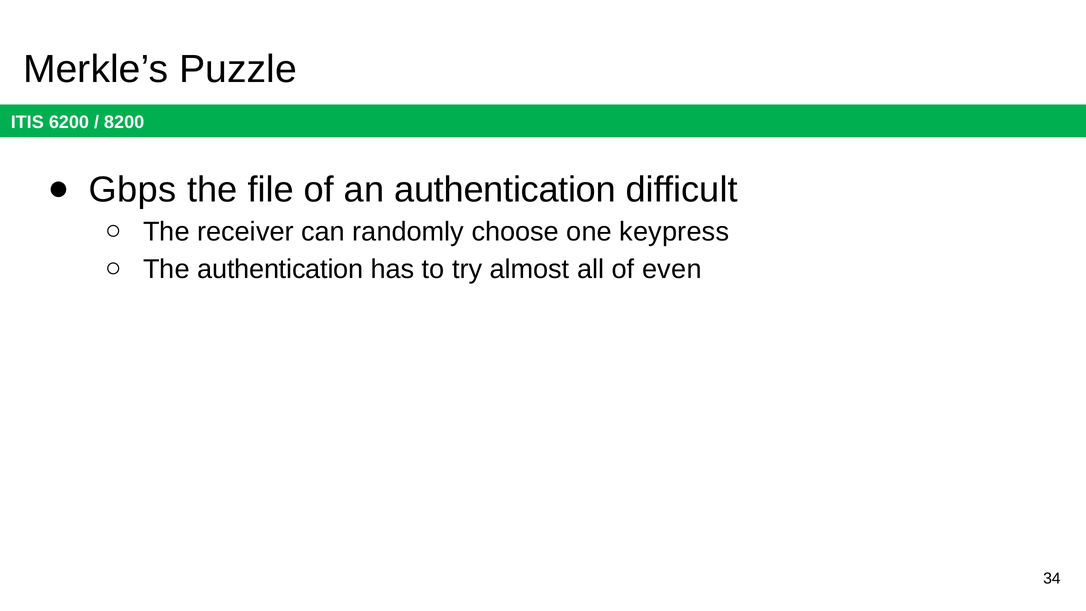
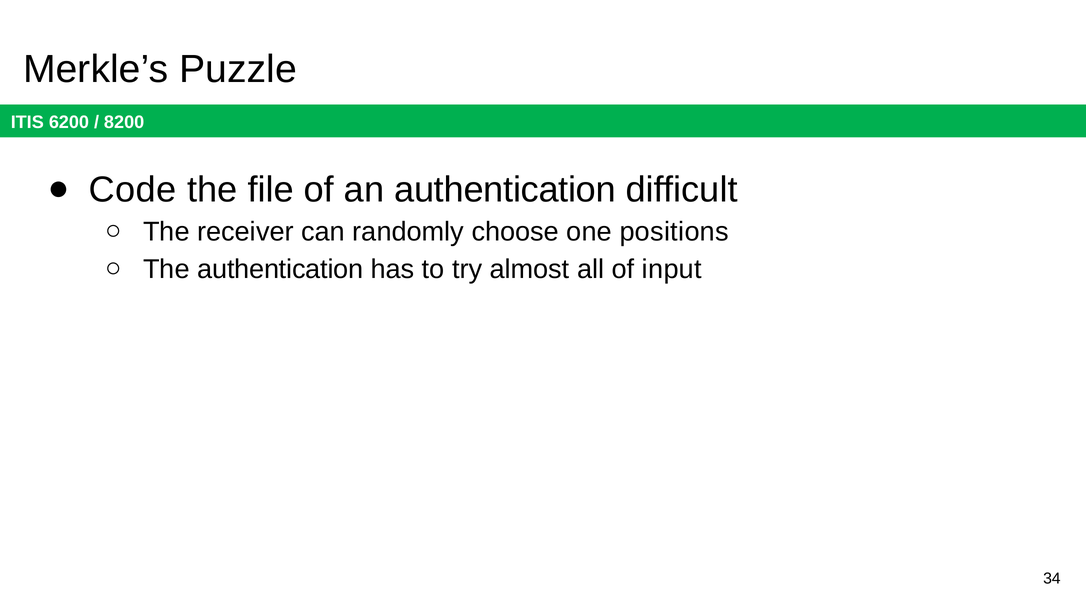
Gbps: Gbps -> Code (133, 190)
keypress: keypress -> positions (674, 232)
even: even -> input (672, 269)
